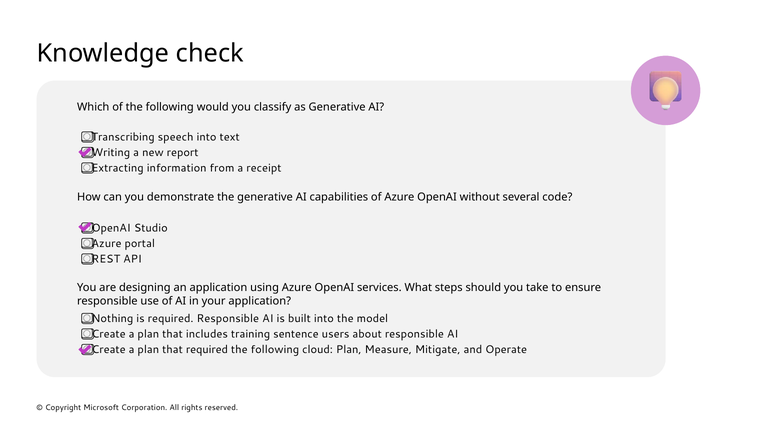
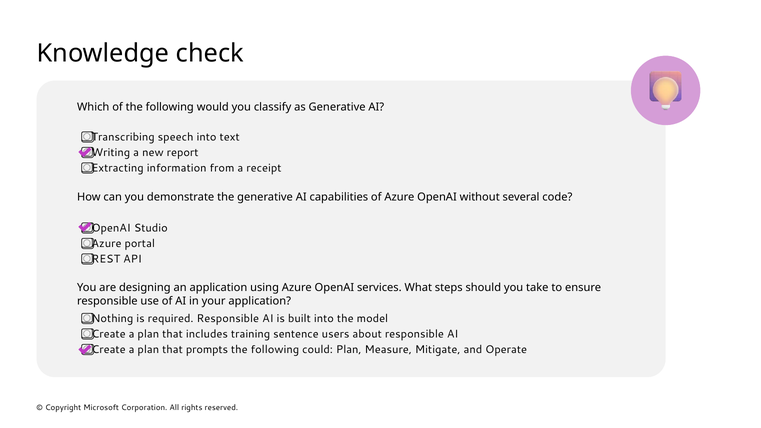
that required: required -> prompts (207, 350)
cloud: cloud -> could (318, 350)
